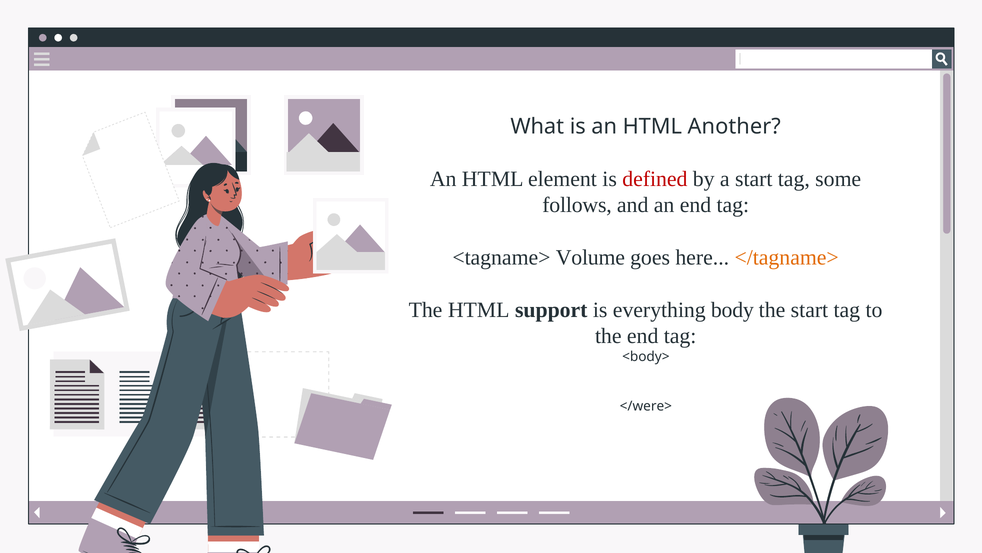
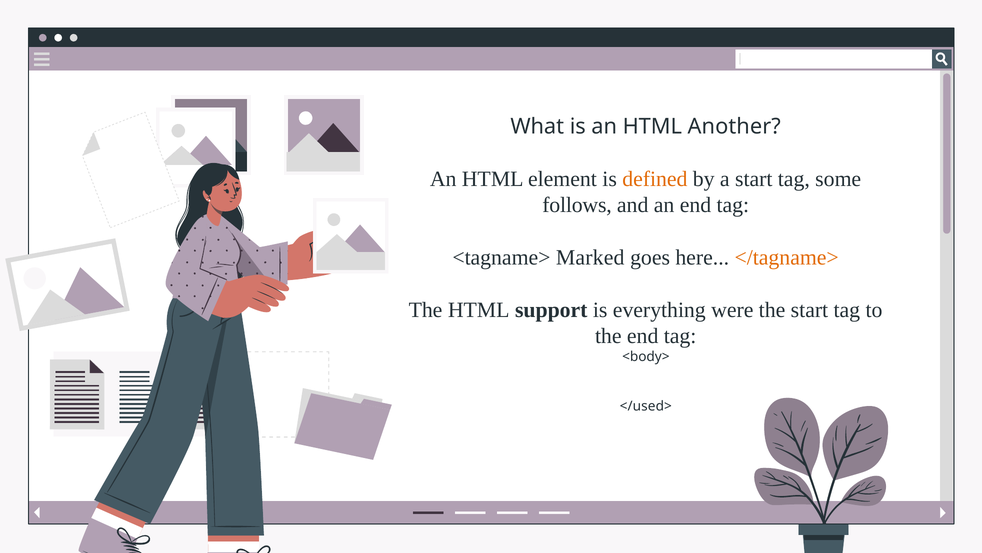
defined colour: red -> orange (655, 179)
Volume: Volume -> Marked (590, 257)
body: body -> were (732, 310)
</were>: </were> -> </used> (646, 406)
